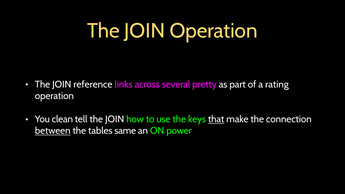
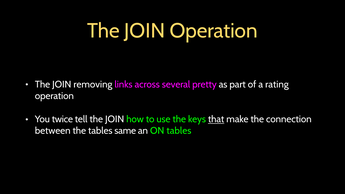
reference: reference -> removing (93, 84)
clean: clean -> twice (62, 119)
between underline: present -> none (53, 131)
ON power: power -> tables (179, 131)
